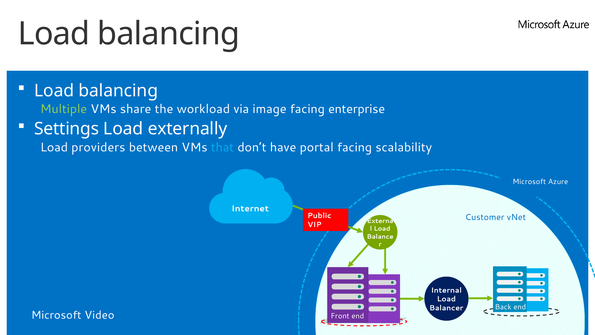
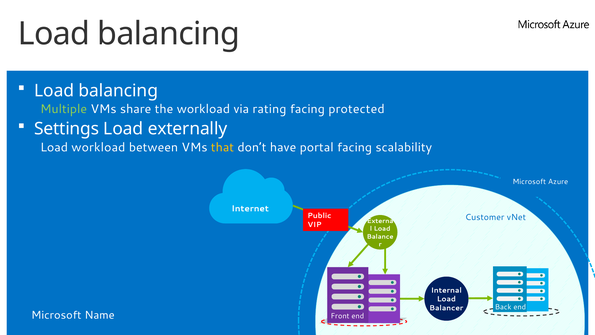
image: image -> rating (269, 109)
enterprise: enterprise -> protected (356, 109)
Load providers: providers -> workload (98, 147)
that colour: light blue -> yellow (222, 147)
Video: Video -> Name (100, 315)
